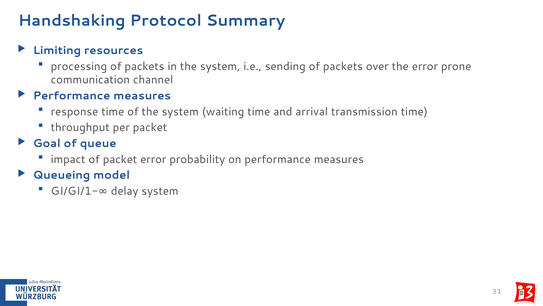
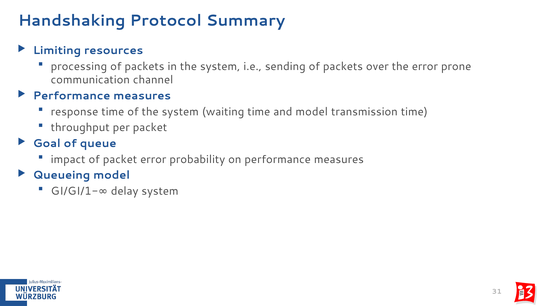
and arrival: arrival -> model (312, 111)
